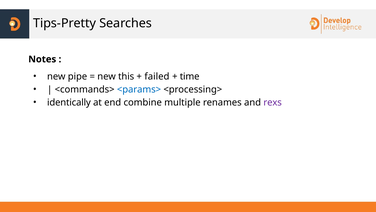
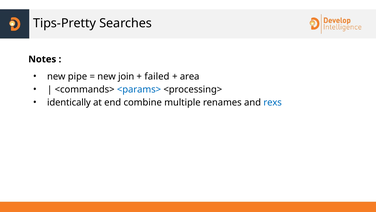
this: this -> join (126, 76)
time: time -> area (190, 76)
rexs colour: purple -> blue (273, 102)
